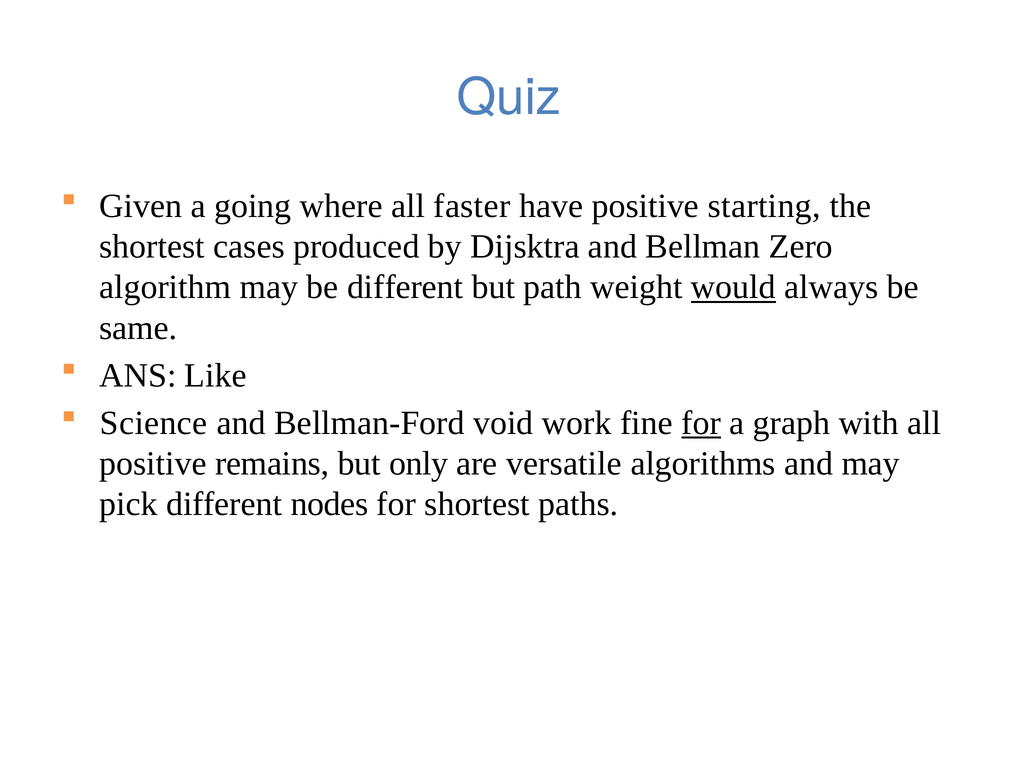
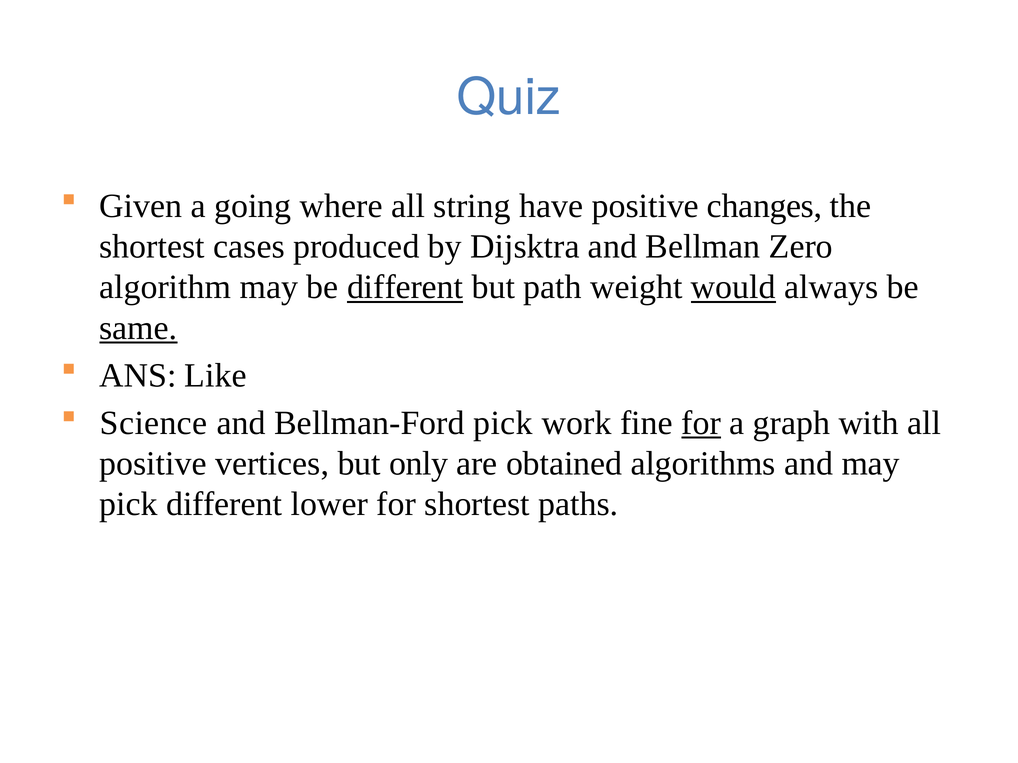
faster: faster -> string (472, 206)
starting: starting -> changes (765, 206)
different underline: none -> present (405, 287)
same underline: none -> present (138, 328)
Bellman-Ford void: void -> pick (503, 423)
remains: remains -> vertices (272, 464)
versatile: versatile -> obtained (564, 464)
nodes: nodes -> lower (329, 505)
